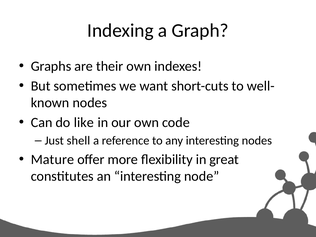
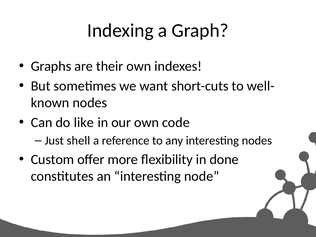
Mature: Mature -> Custom (52, 159)
great: great -> done (224, 159)
